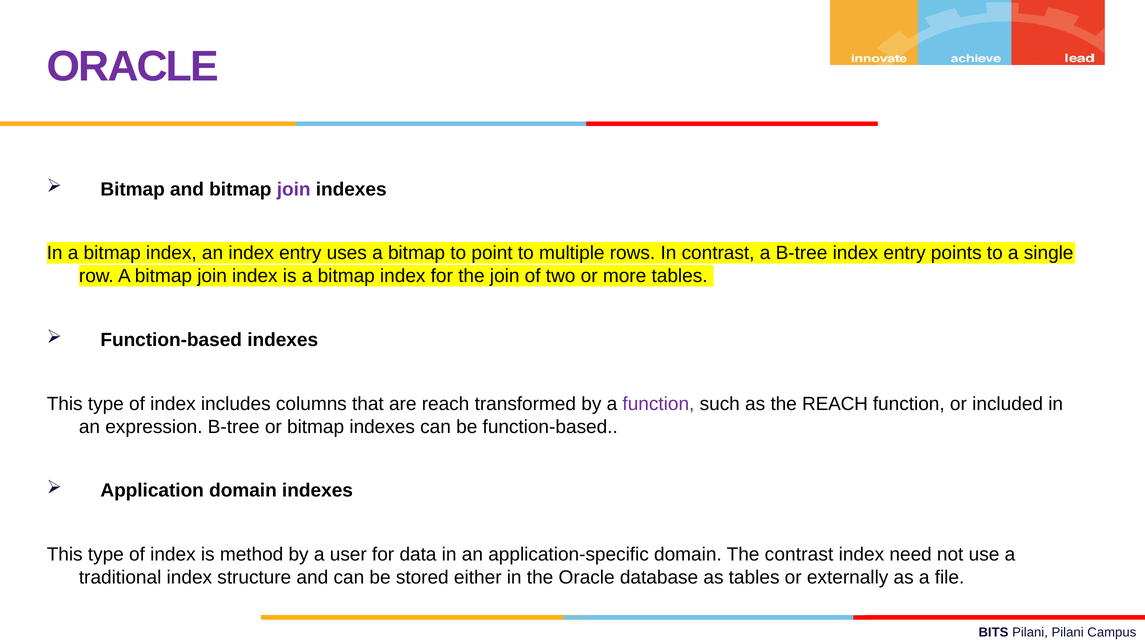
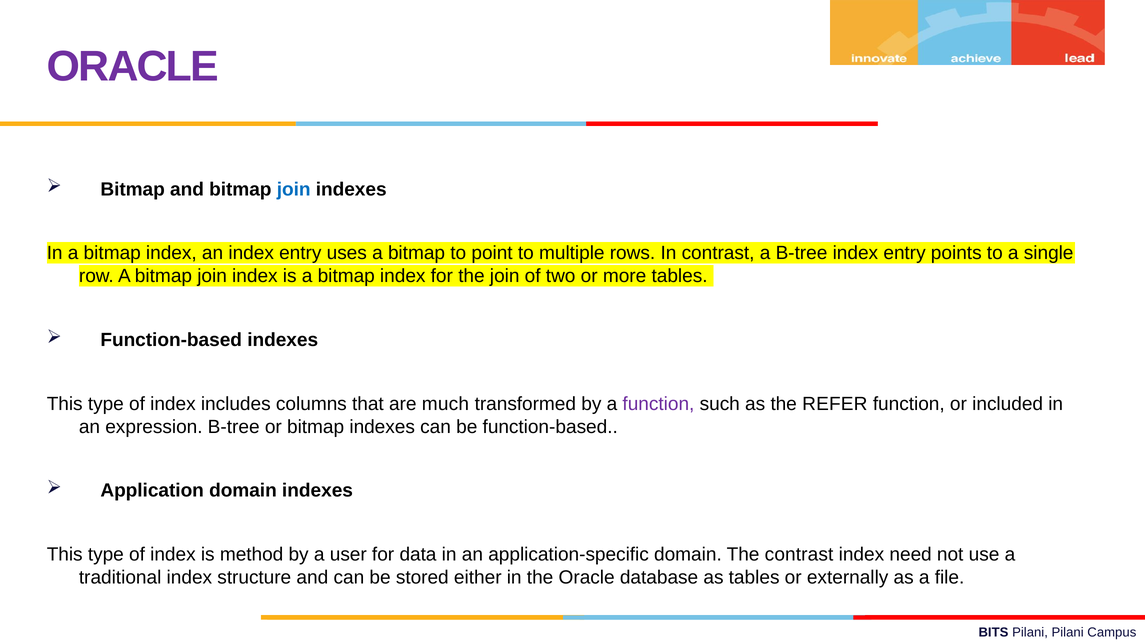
join colour: purple -> blue (294, 189)
are reach: reach -> much (445, 404)
the REACH: REACH -> REFER (835, 404)
